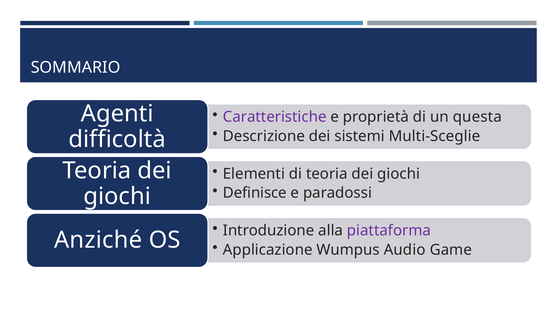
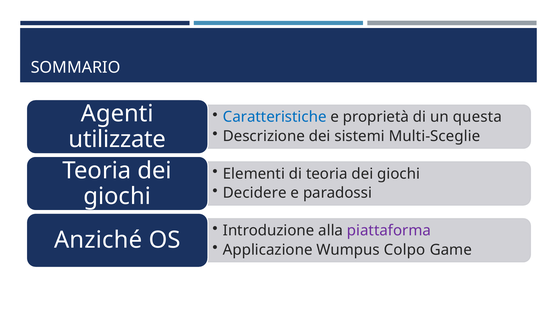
Caratteristiche colour: purple -> blue (275, 117)
difficoltà: difficoltà -> utilizzate (117, 139)
Definisce: Definisce -> Decidere (255, 193)
Audio: Audio -> Colpo (405, 250)
